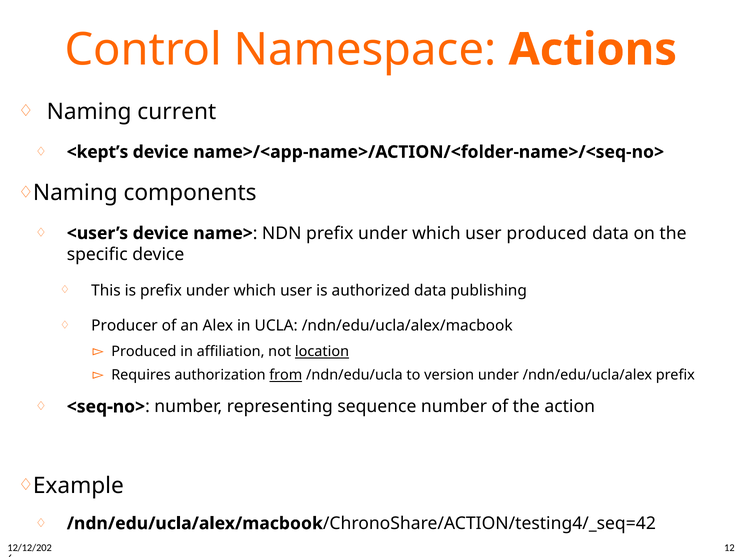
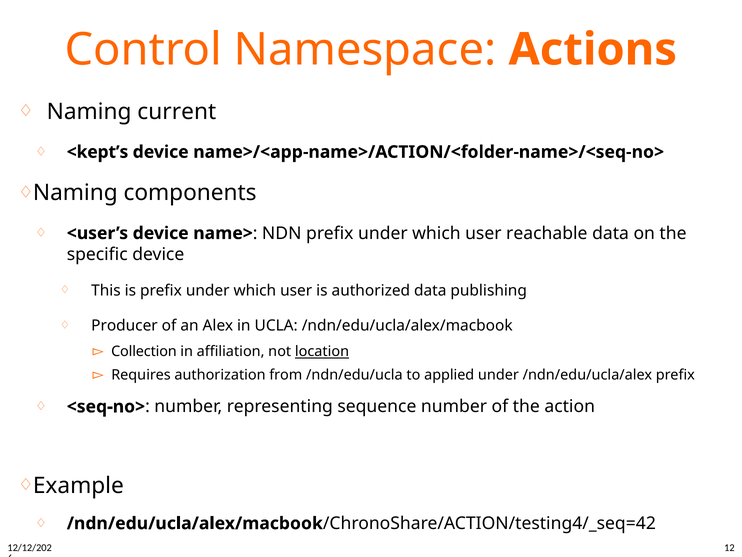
user produced: produced -> reachable (547, 233)
Produced: Produced -> Collection (144, 351)
from underline: present -> none (286, 375)
version: version -> applied (449, 375)
